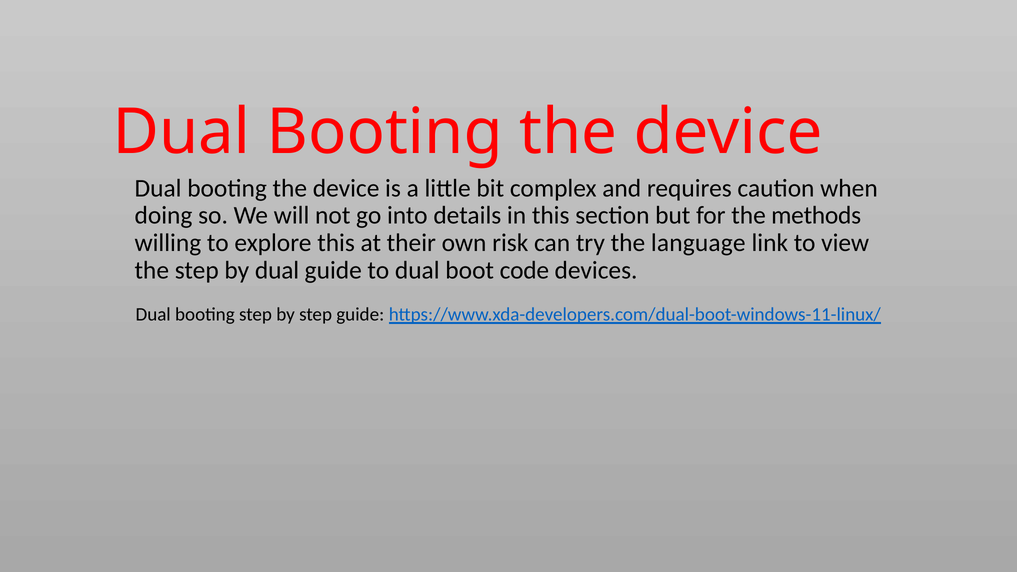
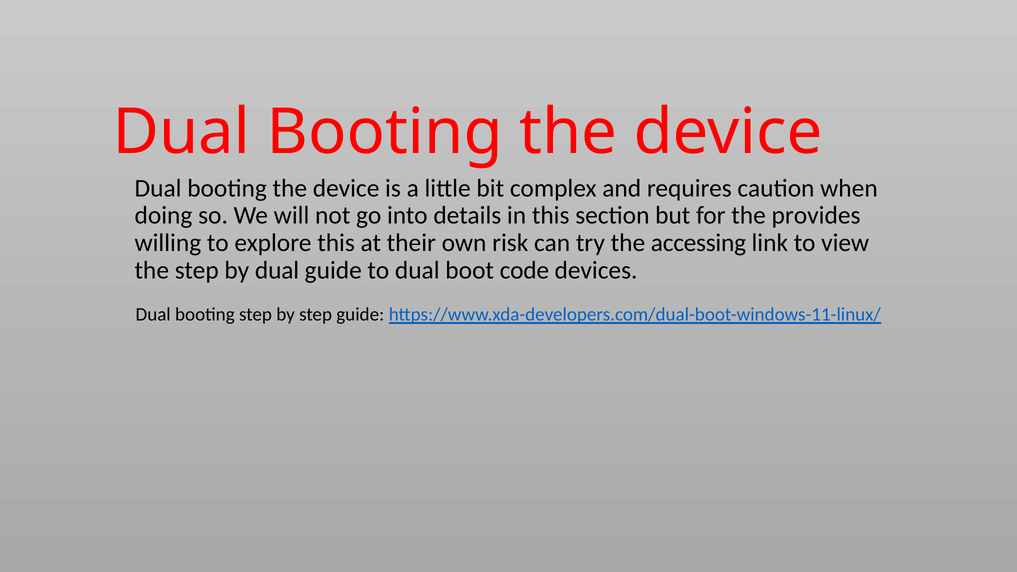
methods: methods -> provides (816, 216)
language: language -> accessing (698, 243)
